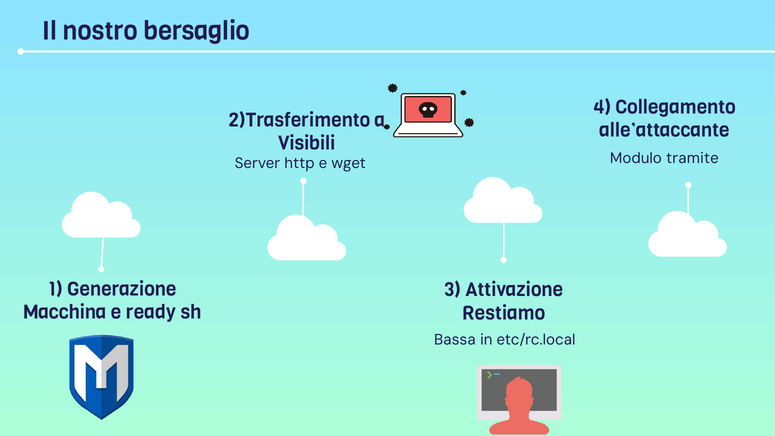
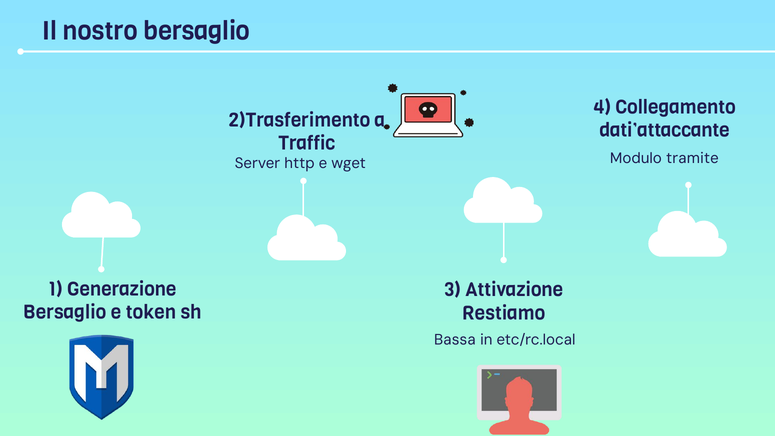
alle’attaccante: alle’attaccante -> dati’attaccante (665, 130)
Visibili: Visibili -> Traffic (307, 143)
Macchina: Macchina -> Bersaglio (65, 313)
ready: ready -> token (151, 313)
